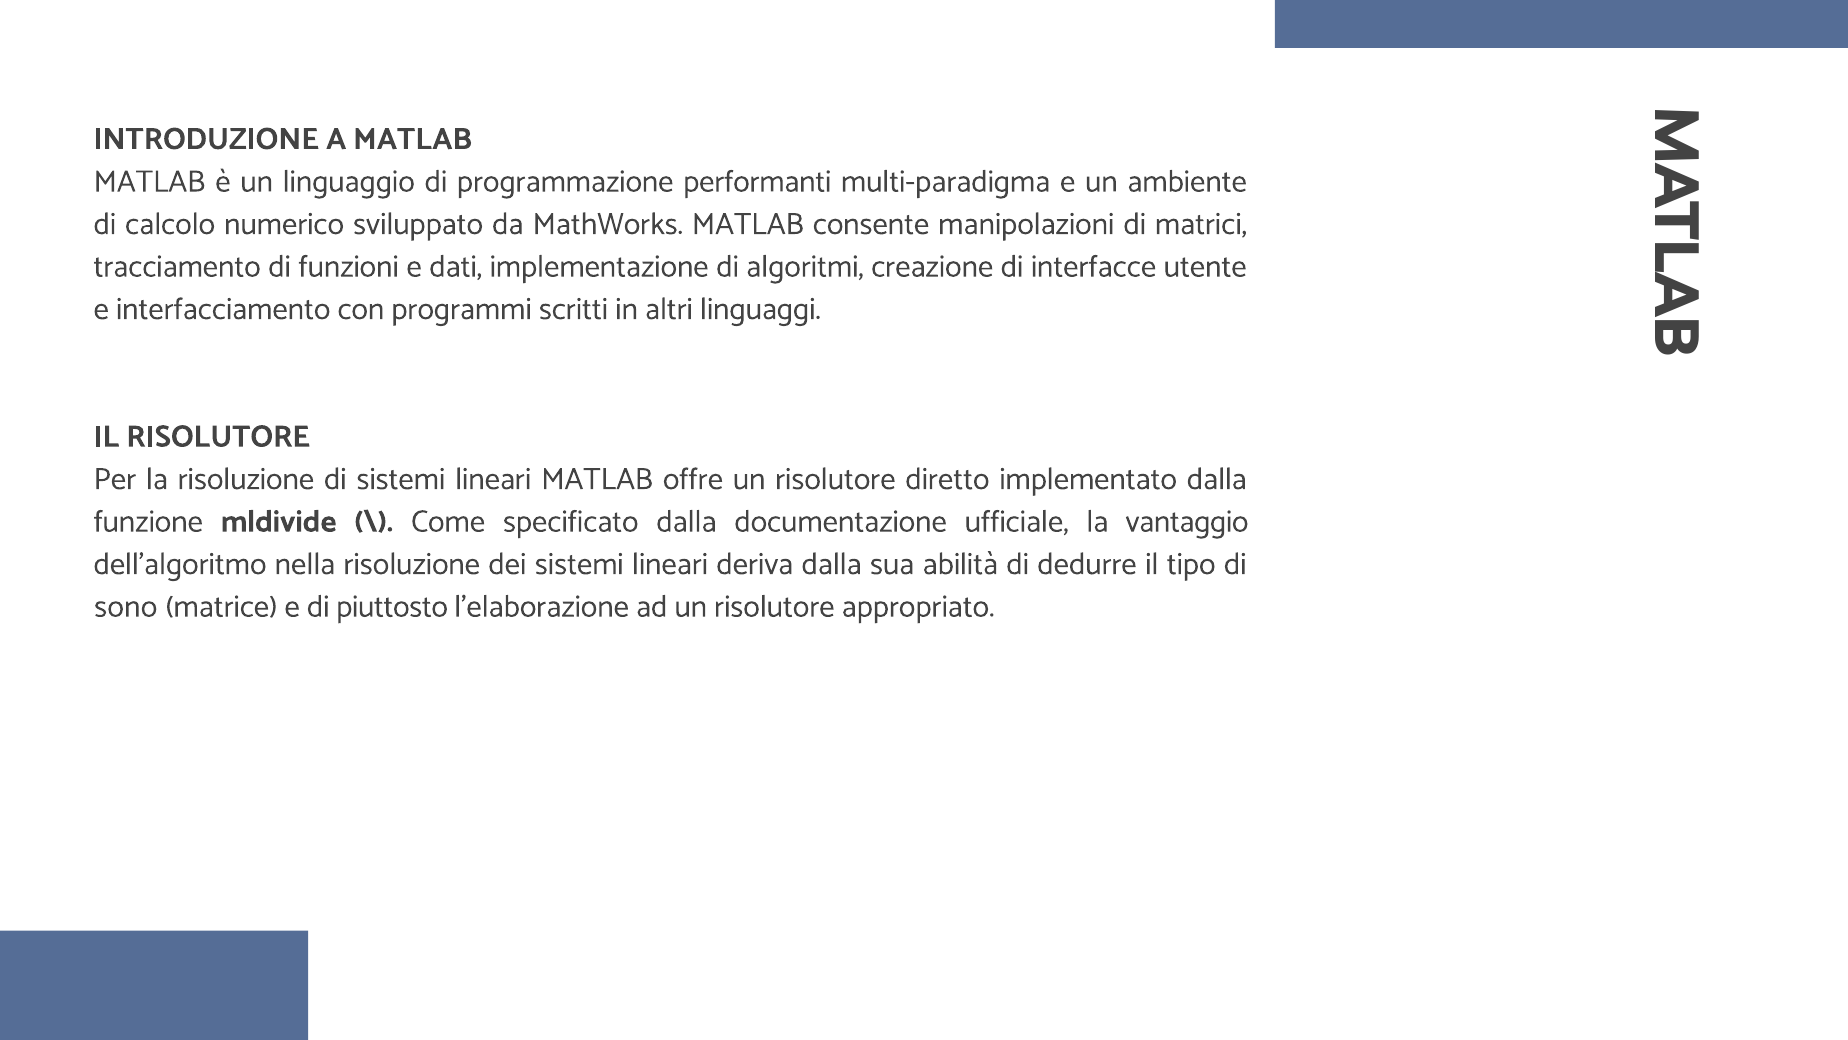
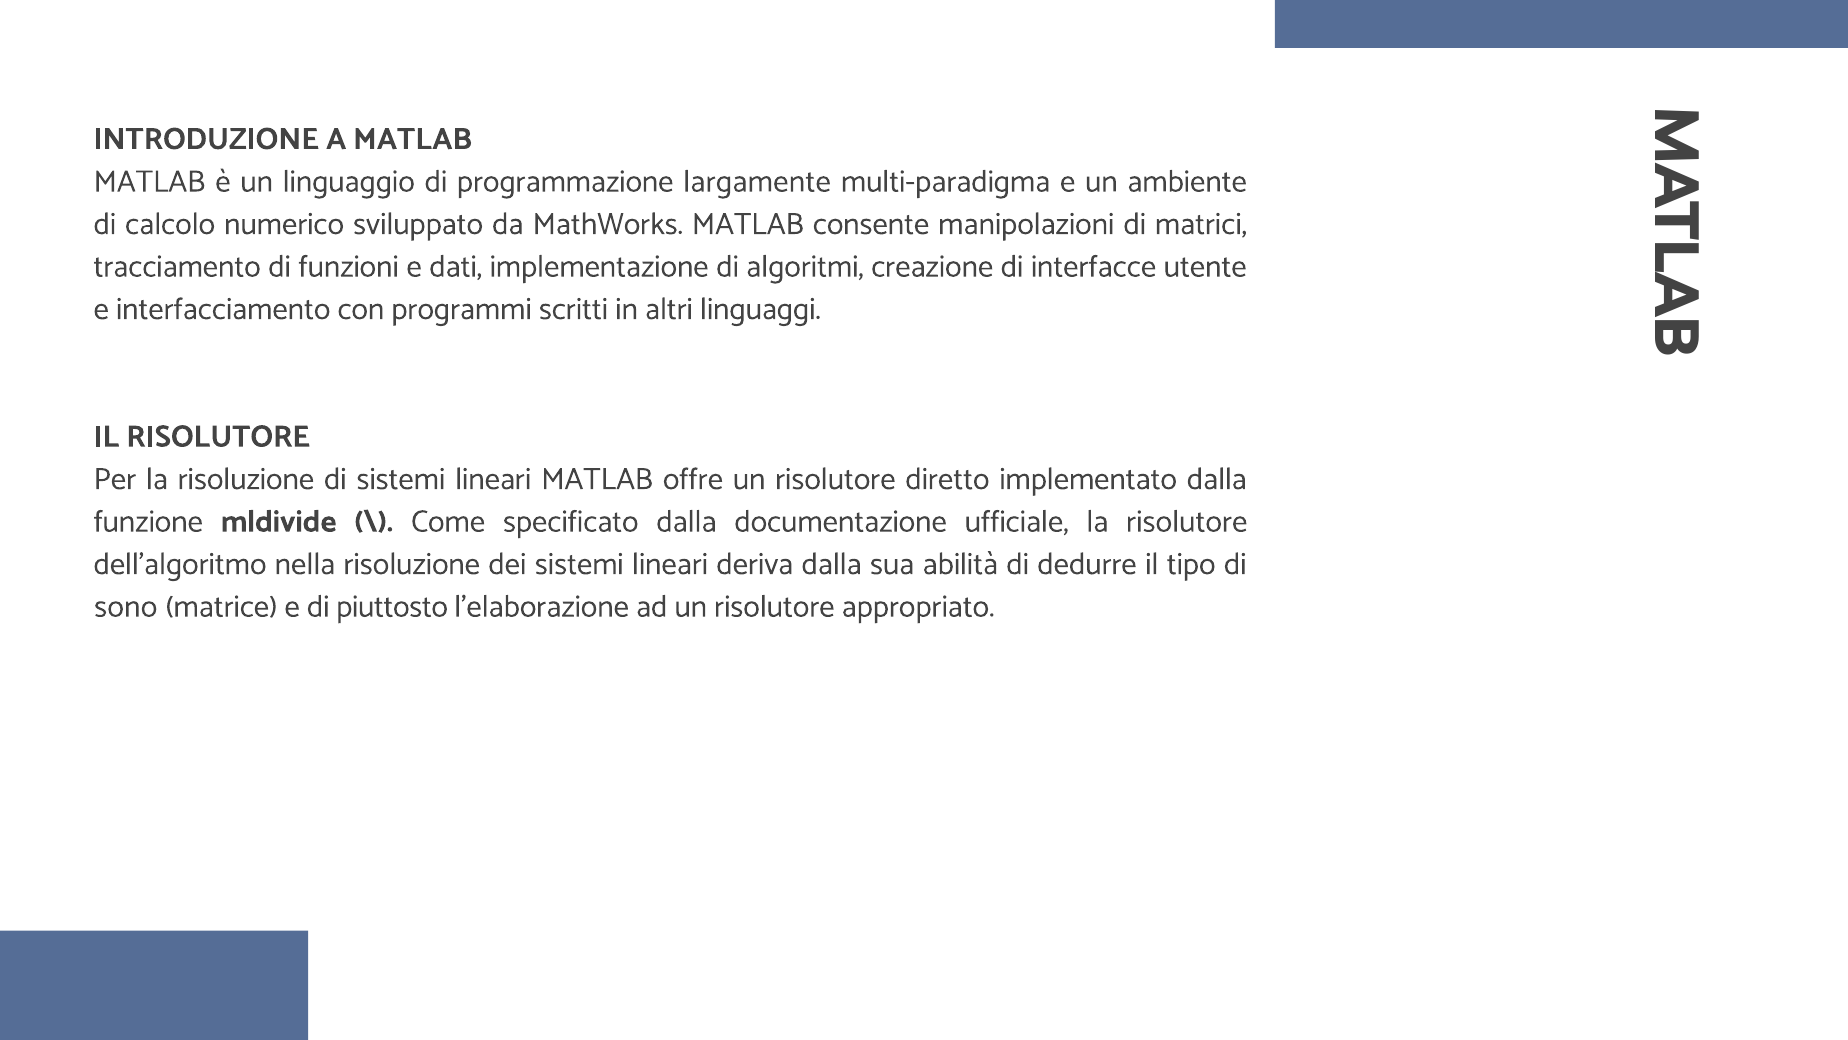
performanti: performanti -> largamente (757, 181)
la vantaggio: vantaggio -> risolutore (1187, 521)
